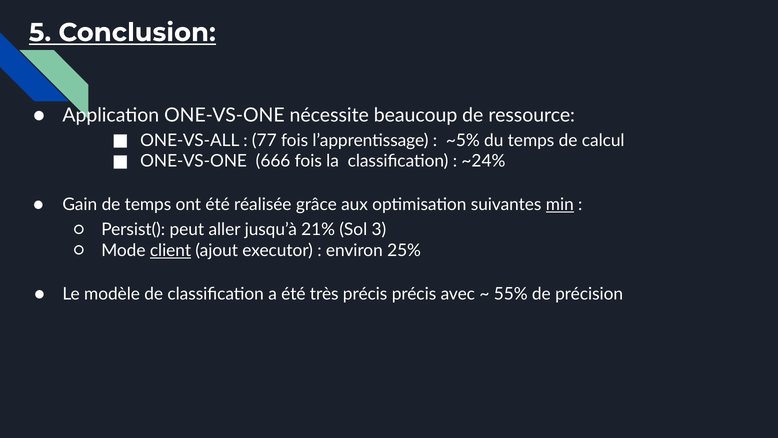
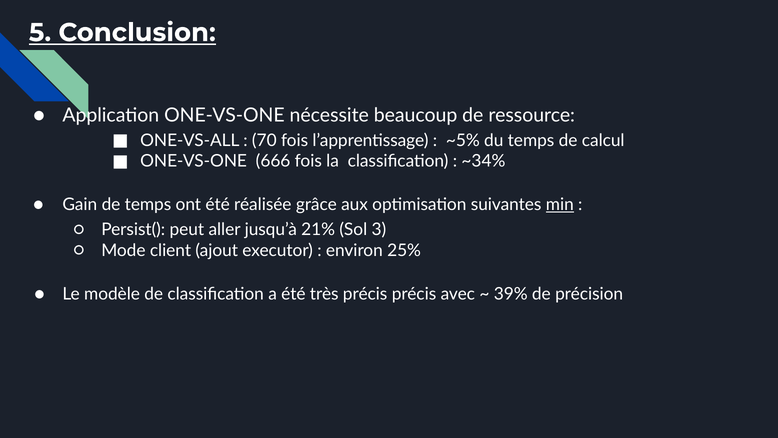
77: 77 -> 70 (264, 140)
~24%: ~24% -> ~34% (483, 161)
client underline: present -> none (170, 250)
55%: 55% -> 39% (511, 294)
